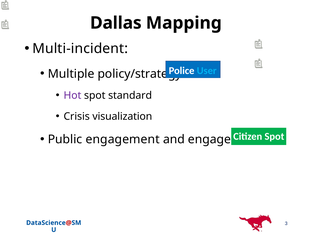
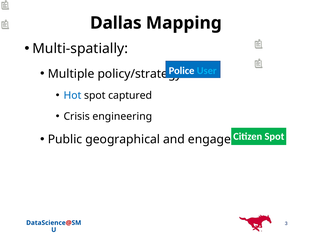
Multi-incident: Multi-incident -> Multi-spatially (80, 49)
Hot colour: purple -> blue (72, 96)
standard: standard -> captured (130, 96)
visualization: visualization -> engineering (122, 116)
Public engagement: engagement -> geographical (123, 139)
